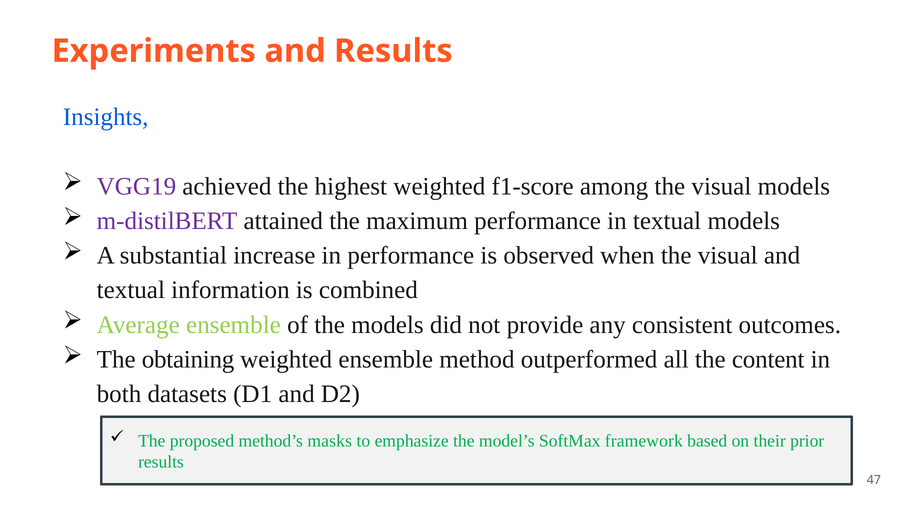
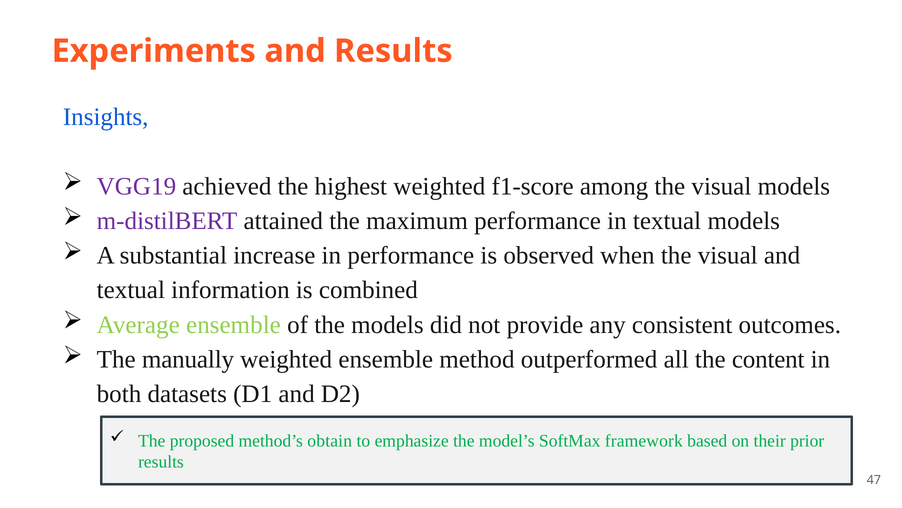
obtaining: obtaining -> manually (188, 359)
masks: masks -> obtain (330, 441)
